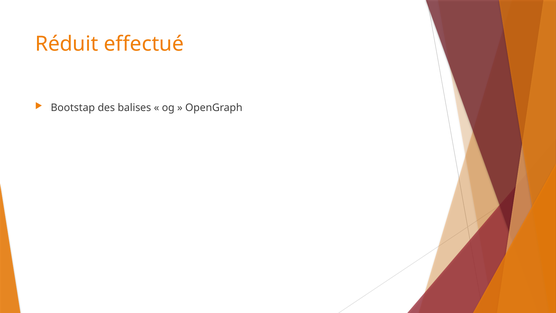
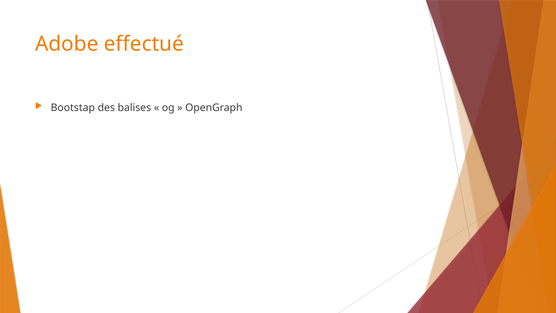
Réduit: Réduit -> Adobe (67, 44)
